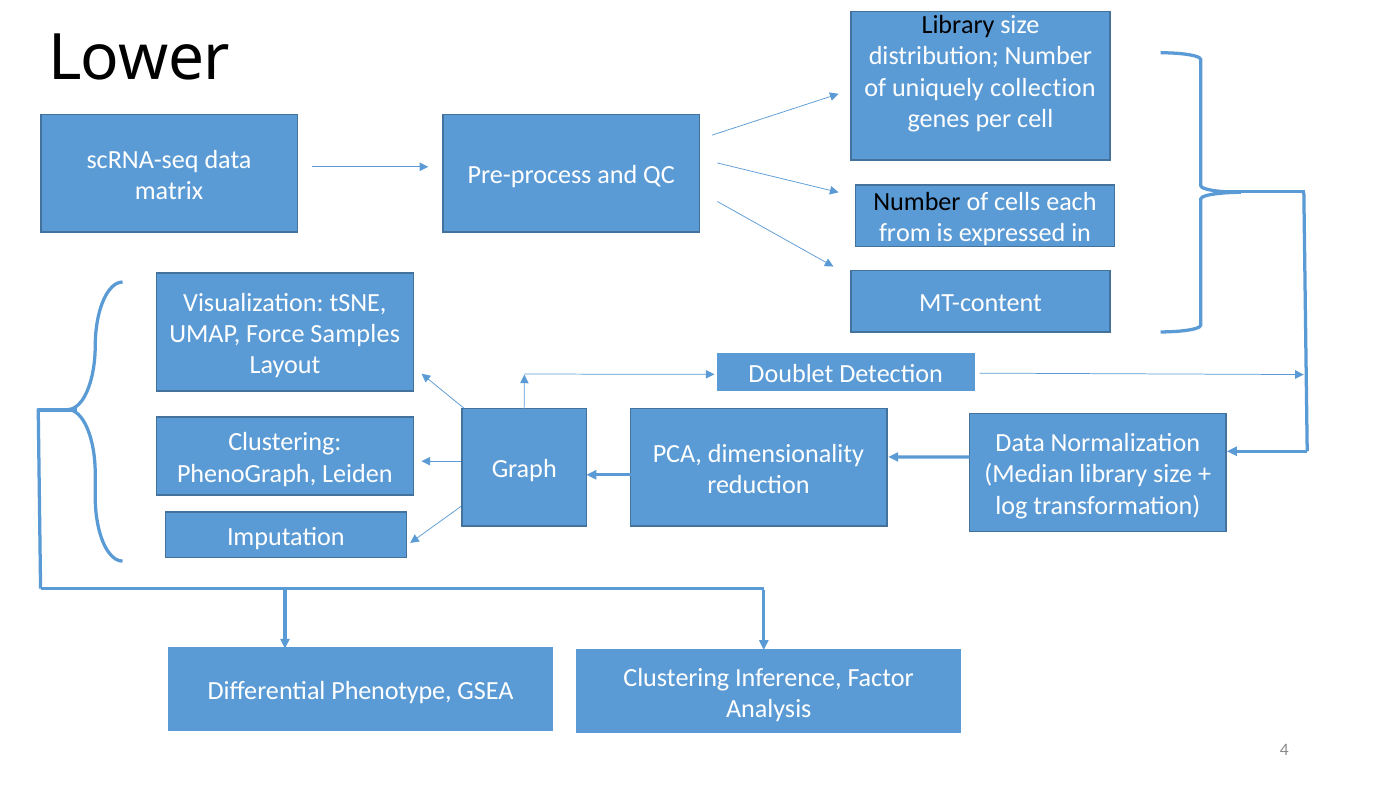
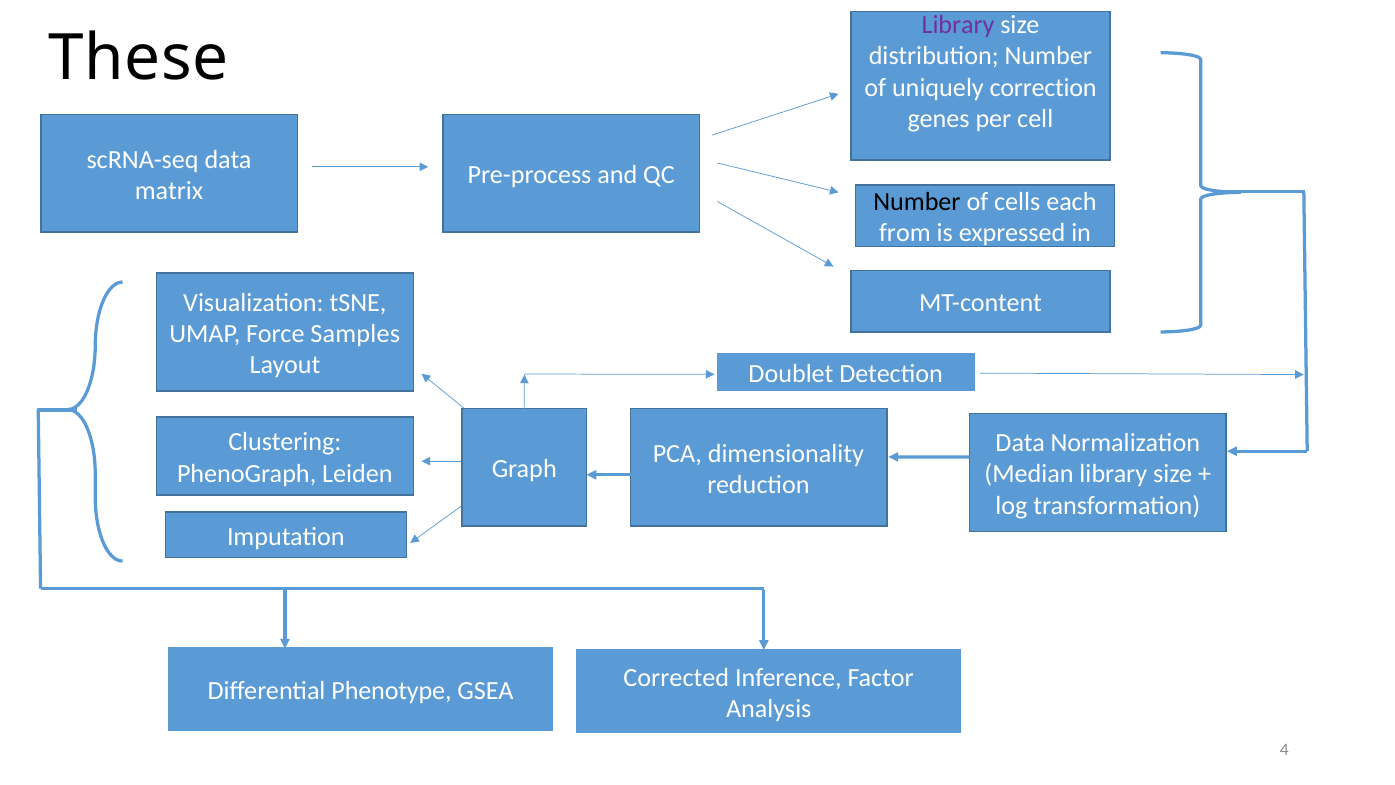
Library colour: black -> purple (958, 25)
Lower: Lower -> These (139, 58)
collection: collection -> correction (1043, 88)
Clustering: Clustering -> Corrected (676, 677)
